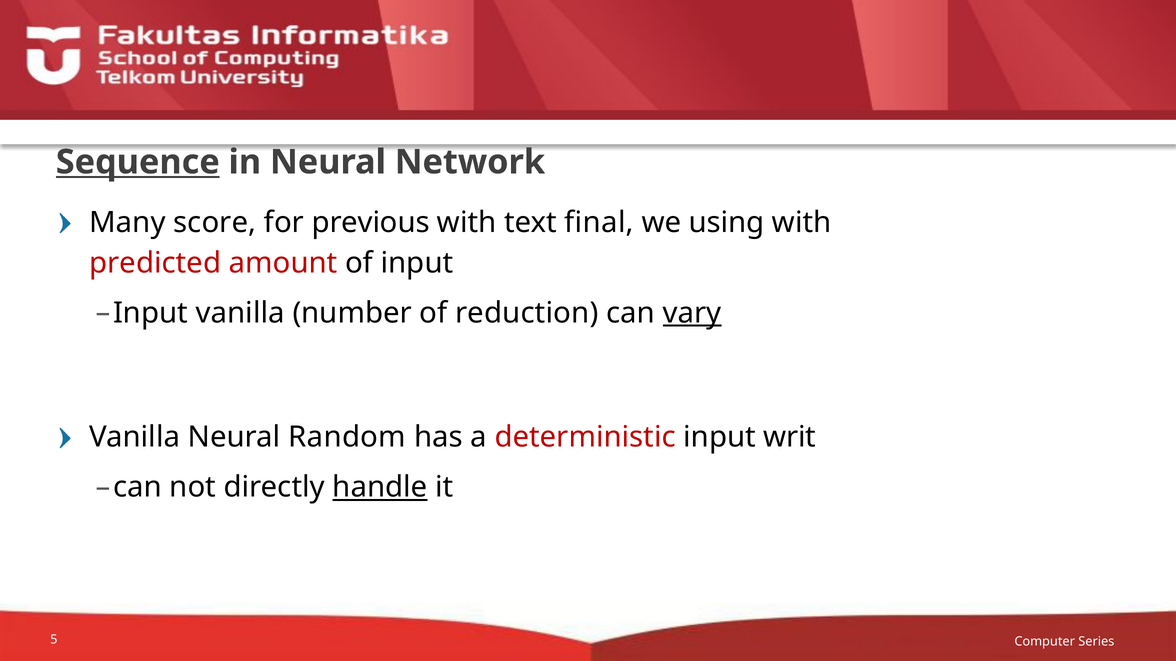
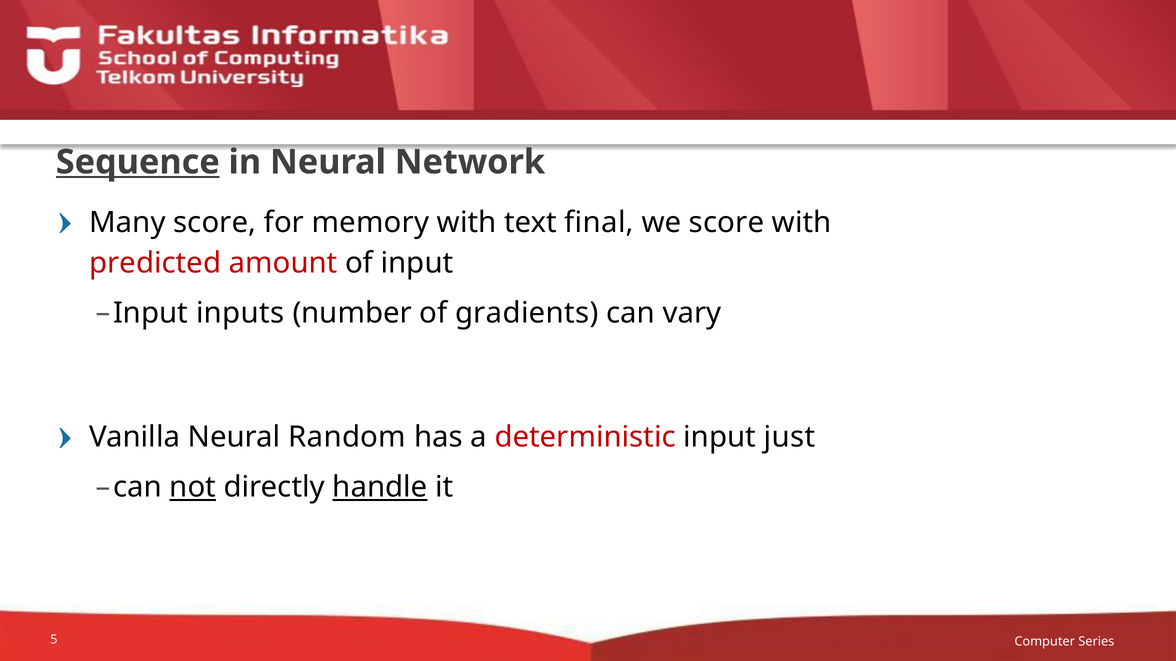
previous: previous -> memory (370, 223)
we using: using -> score (727, 223)
Input vanilla: vanilla -> inputs (240, 313)
reduction: reduction -> gradients (527, 313)
vary underline: present -> none (692, 313)
writ: writ -> just (789, 438)
not underline: none -> present (193, 488)
